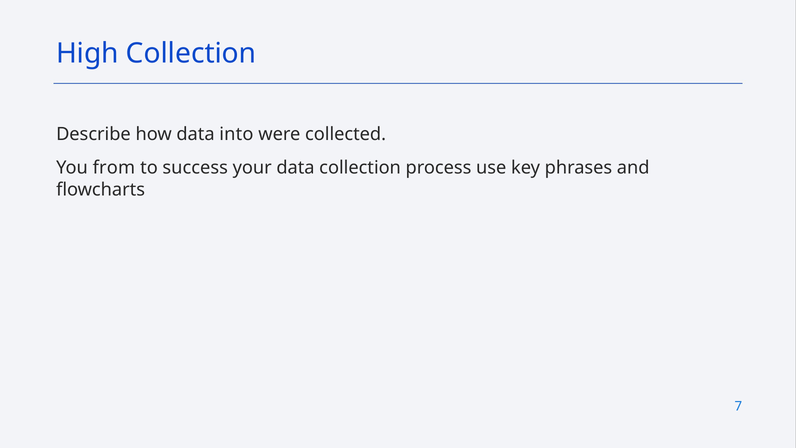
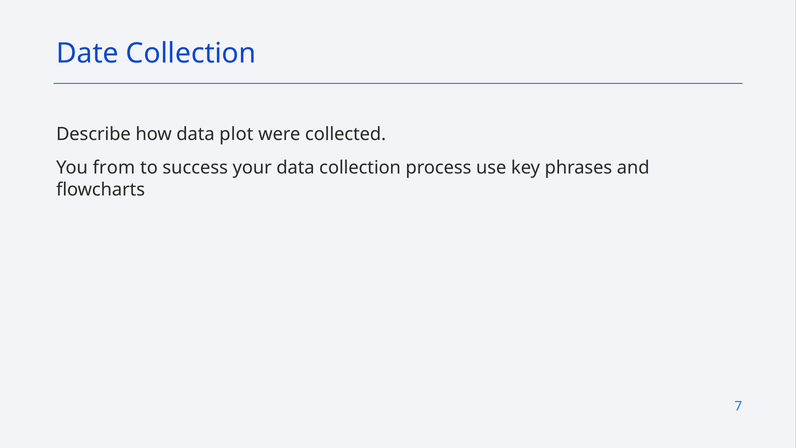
High: High -> Date (87, 53)
into: into -> plot (236, 134)
